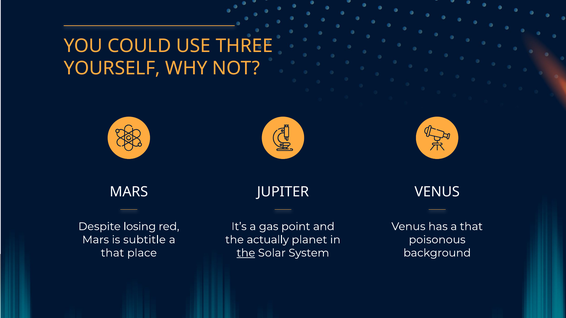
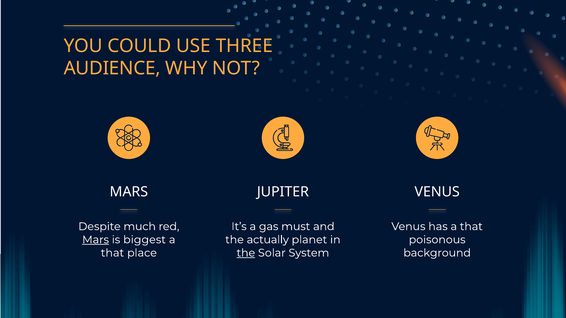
YOURSELF: YOURSELF -> AUDIENCE (112, 68)
losing: losing -> much (140, 227)
point: point -> must (296, 227)
Mars underline: none -> present (96, 240)
subtitle: subtitle -> biggest (144, 240)
